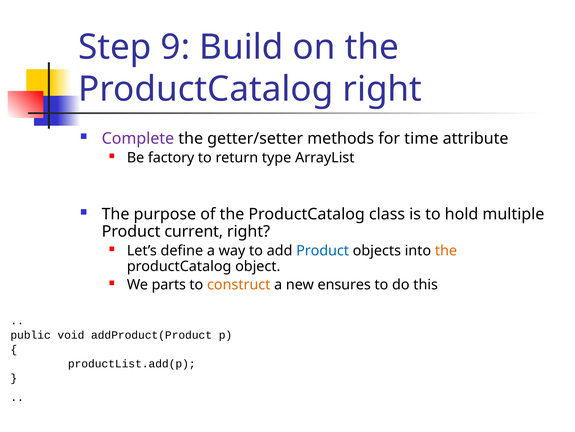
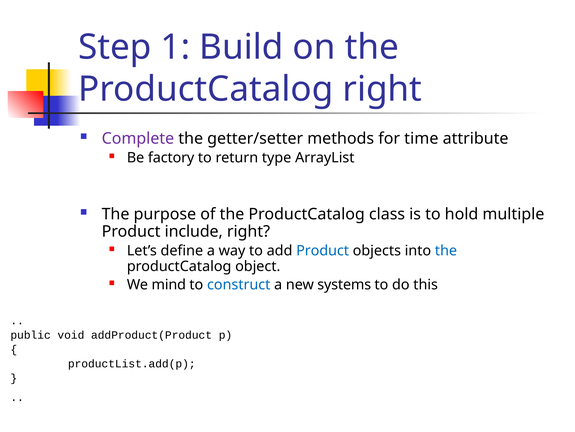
9: 9 -> 1 (175, 47)
current: current -> include (194, 231)
the colour: orange -> blue (446, 250)
parts: parts -> mind (169, 284)
construct colour: orange -> blue (239, 284)
ensures: ensures -> systems (344, 284)
